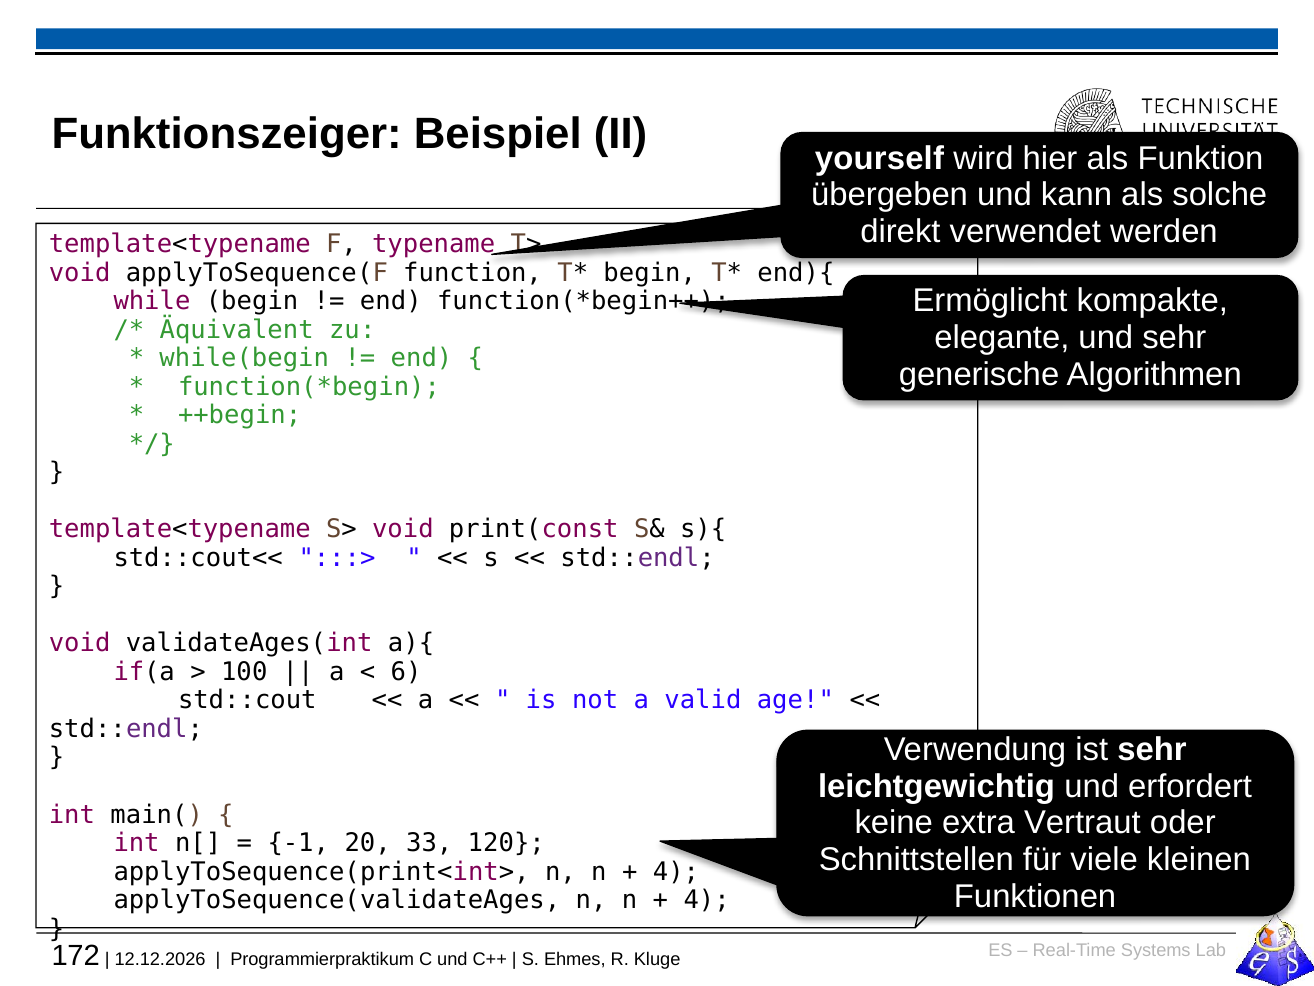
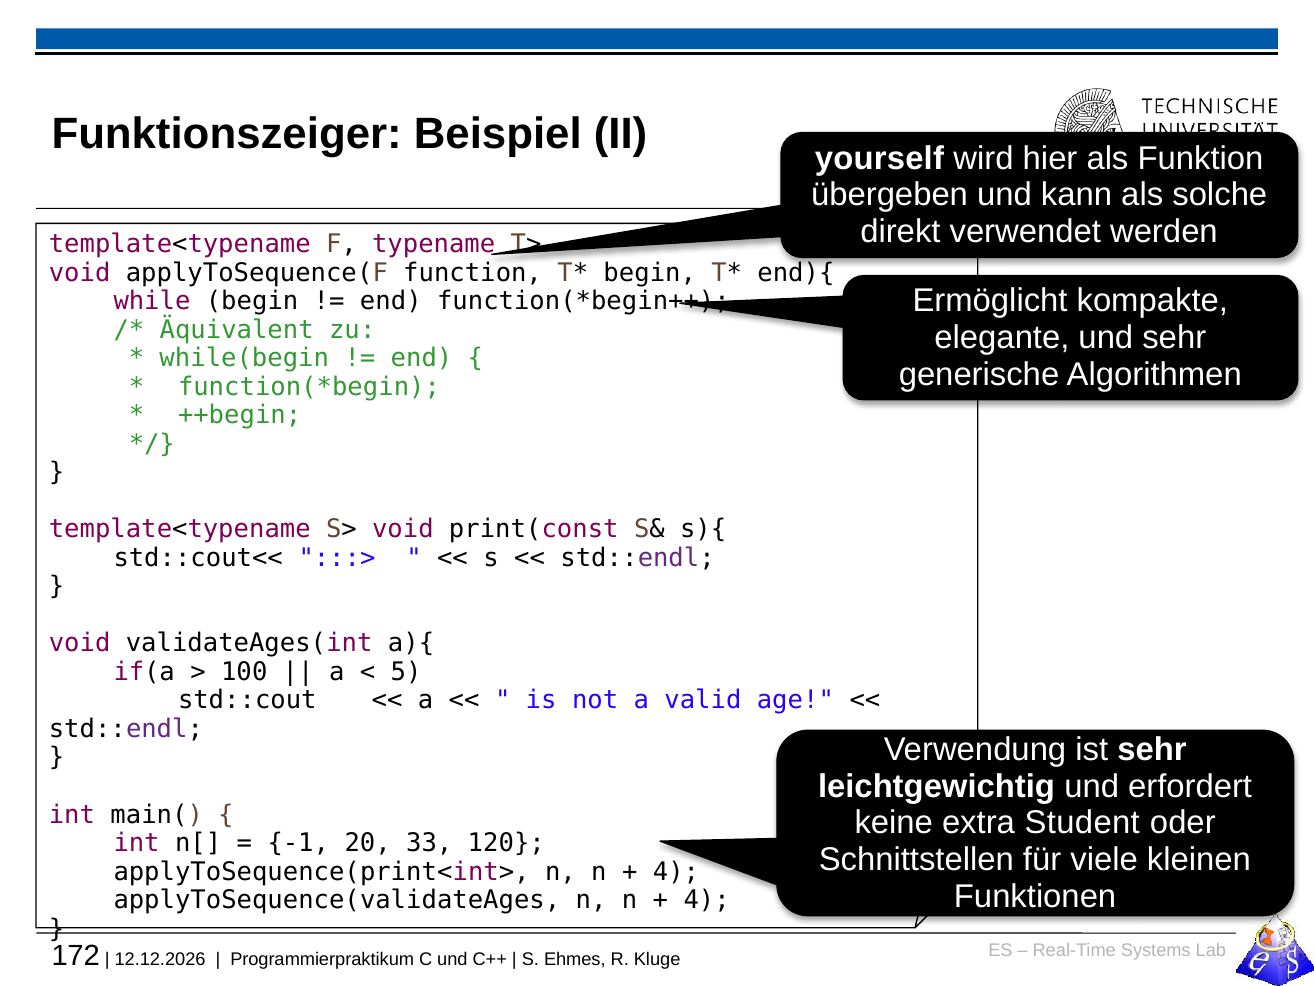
6: 6 -> 5 (406, 672)
Vertraut: Vertraut -> Student (1082, 823)
